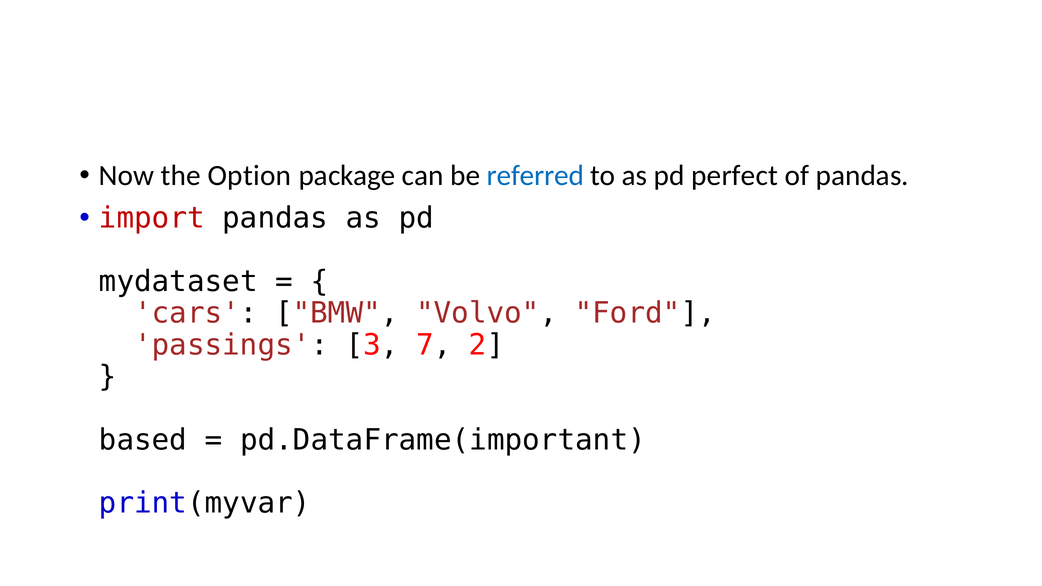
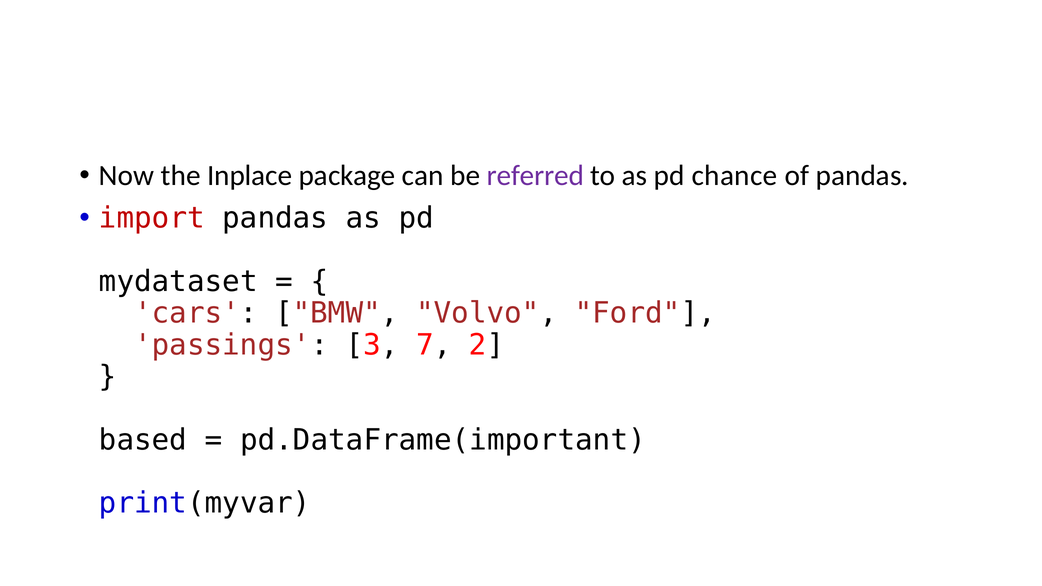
Option: Option -> Inplace (250, 176)
referred colour: blue -> purple (535, 176)
perfect: perfect -> chance (735, 176)
